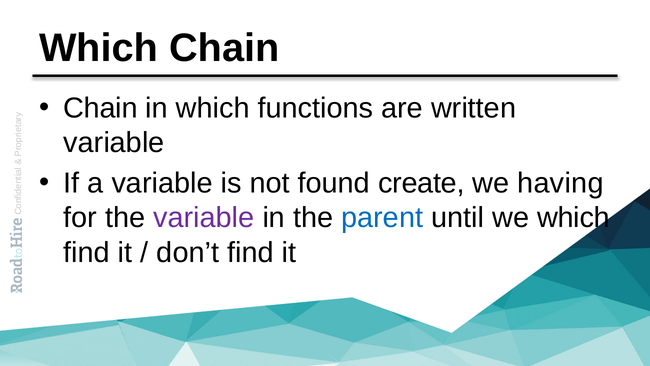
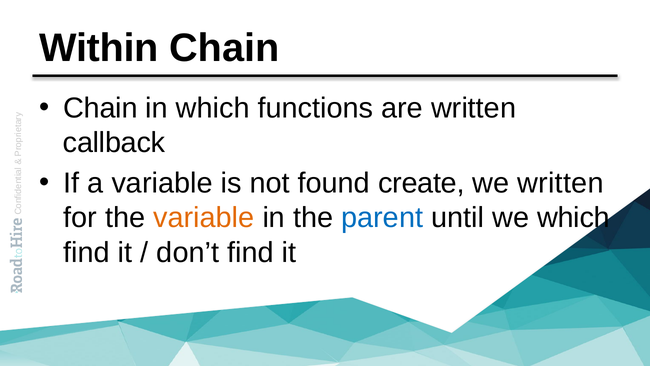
Which: Which -> Within (99, 48)
variable: variable -> callback (114, 143)
we having: having -> written (561, 183)
variable colour: purple -> orange (204, 218)
